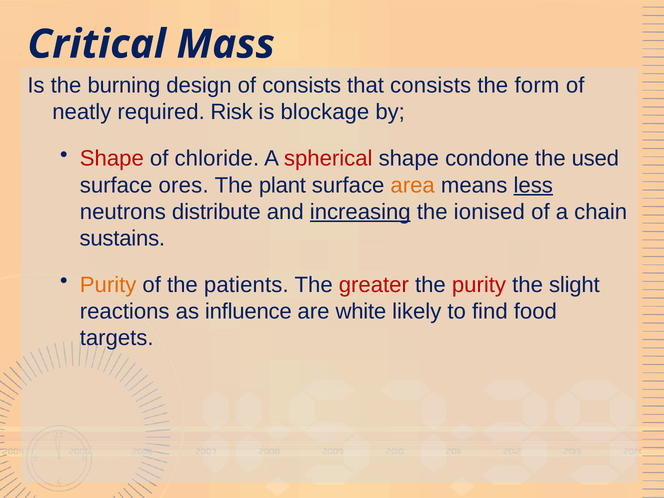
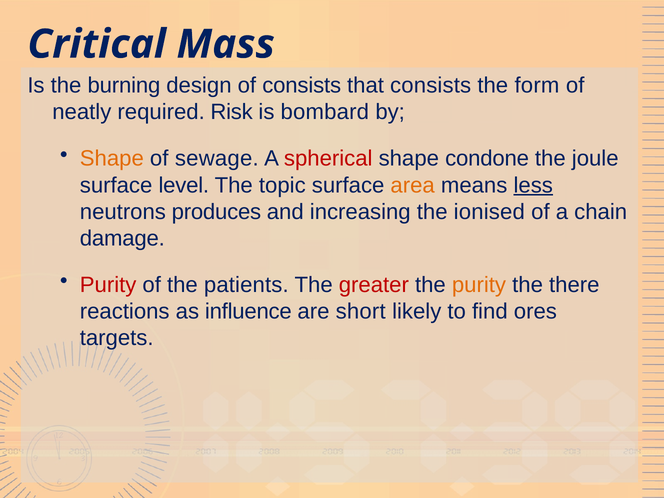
blockage: blockage -> bombard (325, 112)
Shape colour: red -> orange (112, 159)
chloride: chloride -> sewage (217, 159)
used: used -> joule (595, 159)
ores: ores -> level (184, 185)
plant: plant -> topic (282, 185)
distribute: distribute -> produces (216, 212)
increasing underline: present -> none (360, 212)
sustains: sustains -> damage (122, 238)
Purity colour: orange -> red (108, 285)
purity colour: red -> orange (479, 285)
slight: slight -> there (574, 285)
white: white -> short (361, 311)
food: food -> ores (535, 311)
